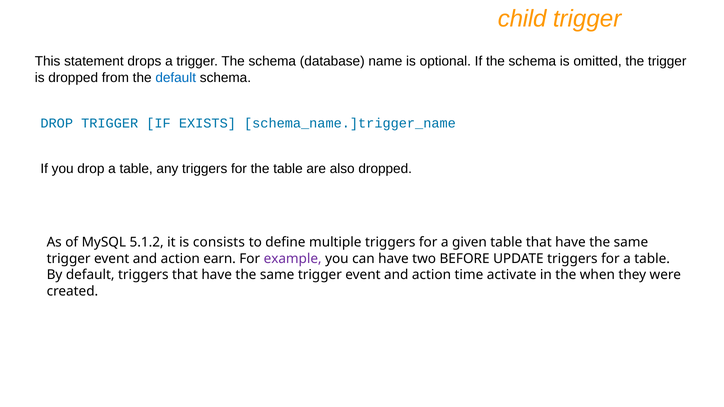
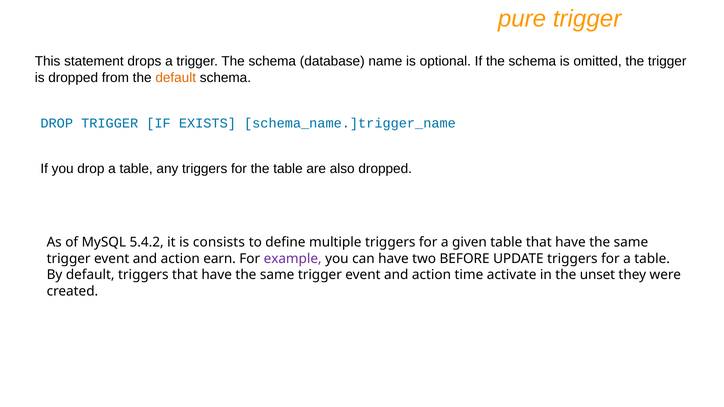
child: child -> pure (522, 19)
default colour: blue -> orange (176, 78)
5.1.2: 5.1.2 -> 5.4.2 (147, 243)
when: when -> unset (597, 275)
